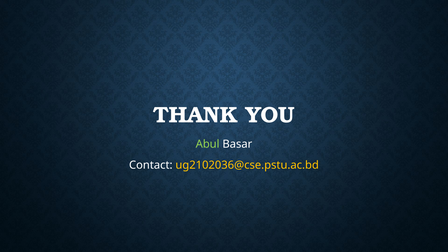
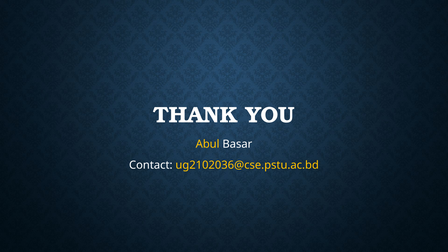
Abul colour: light green -> yellow (208, 144)
